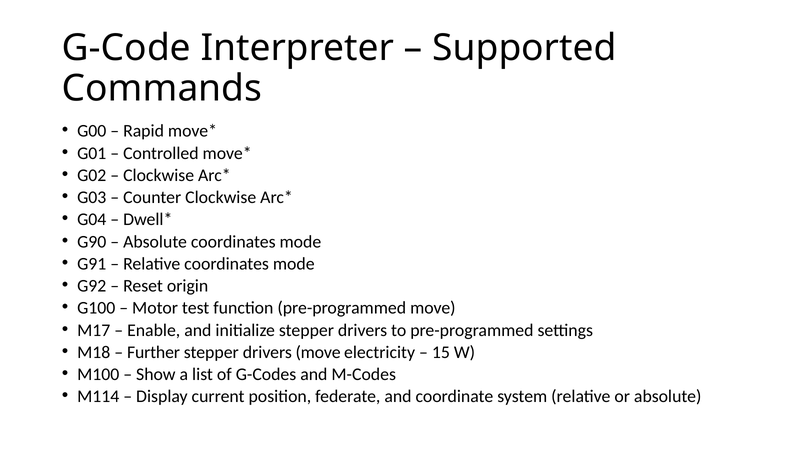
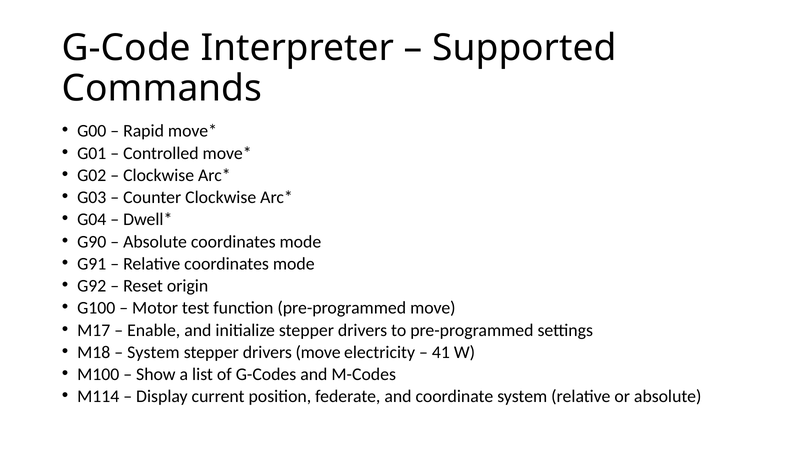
Further: Further -> System (153, 352)
15: 15 -> 41 (441, 352)
